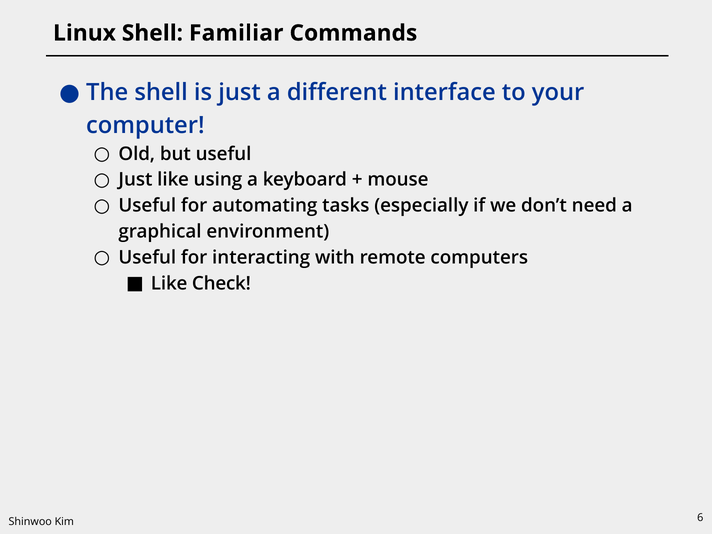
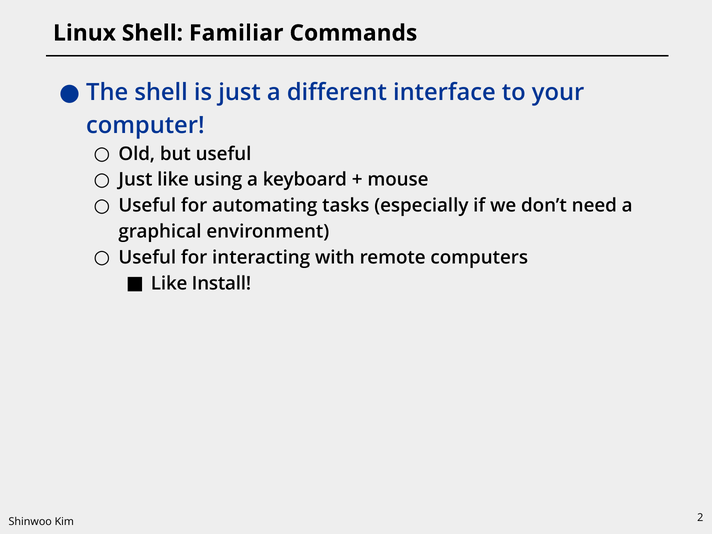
Check: Check -> Install (221, 283)
6: 6 -> 2 (700, 518)
